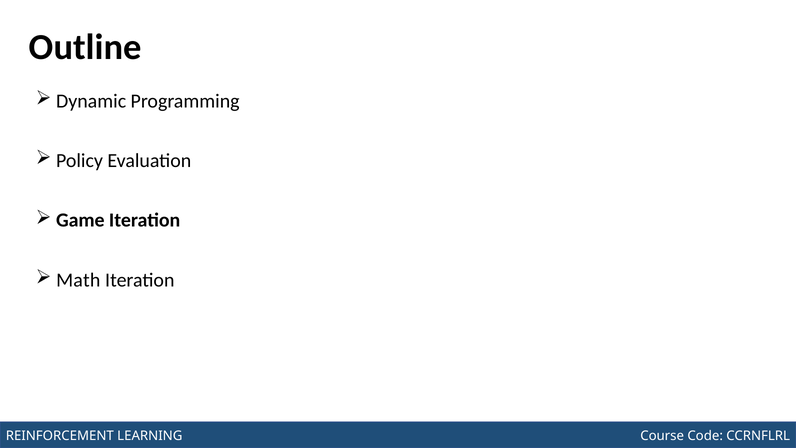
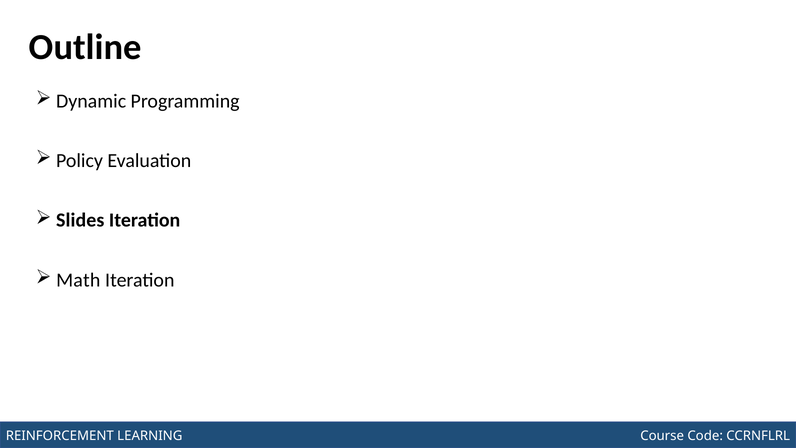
Game: Game -> Slides (80, 220)
